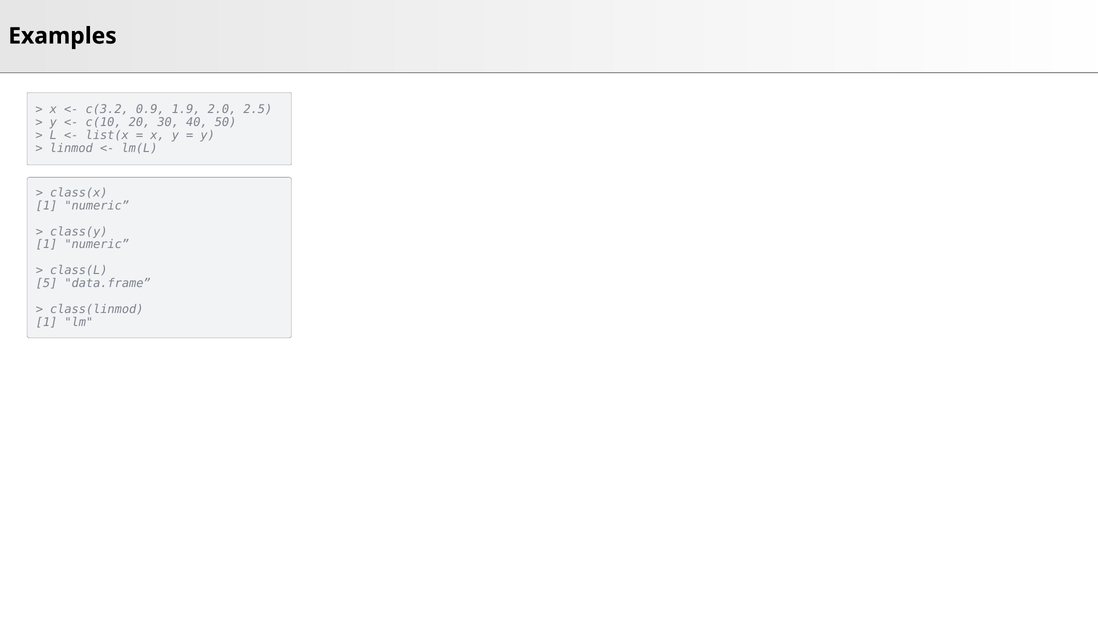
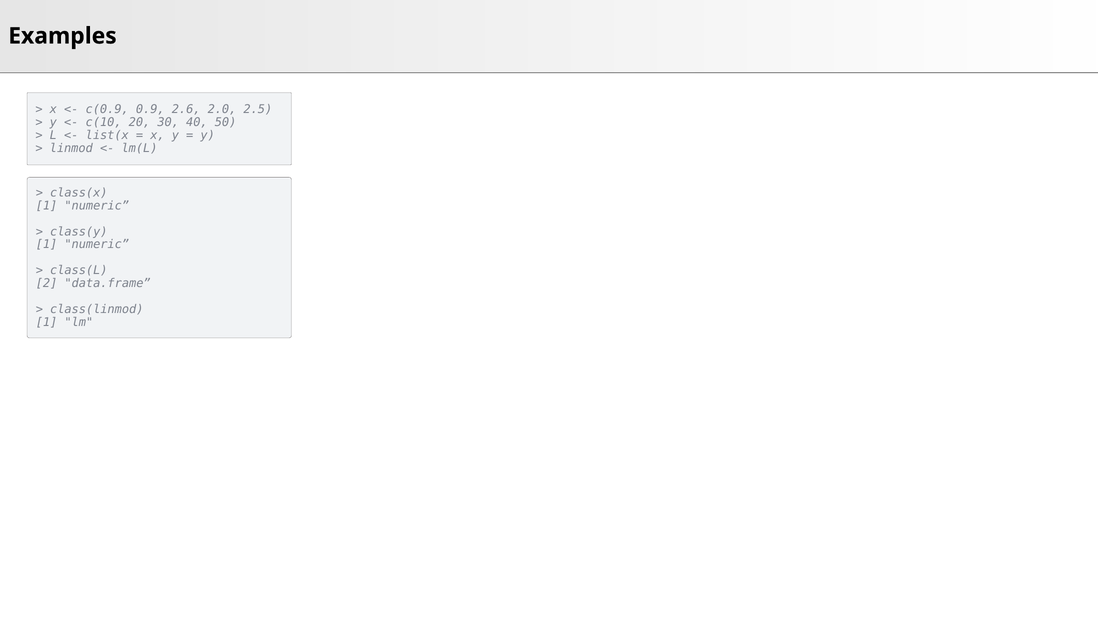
c(3.2: c(3.2 -> c(0.9 (107, 109)
1.9: 1.9 -> 2.6 (186, 109)
5: 5 -> 2 (47, 283)
